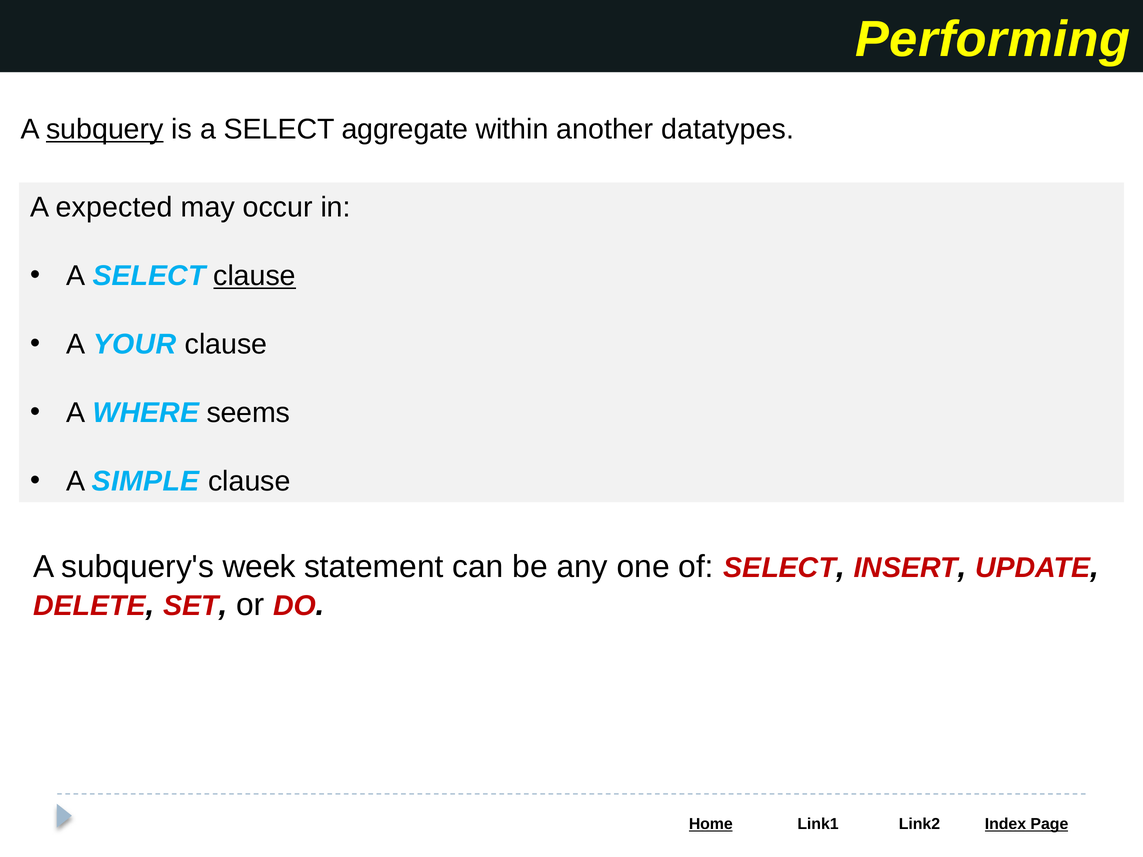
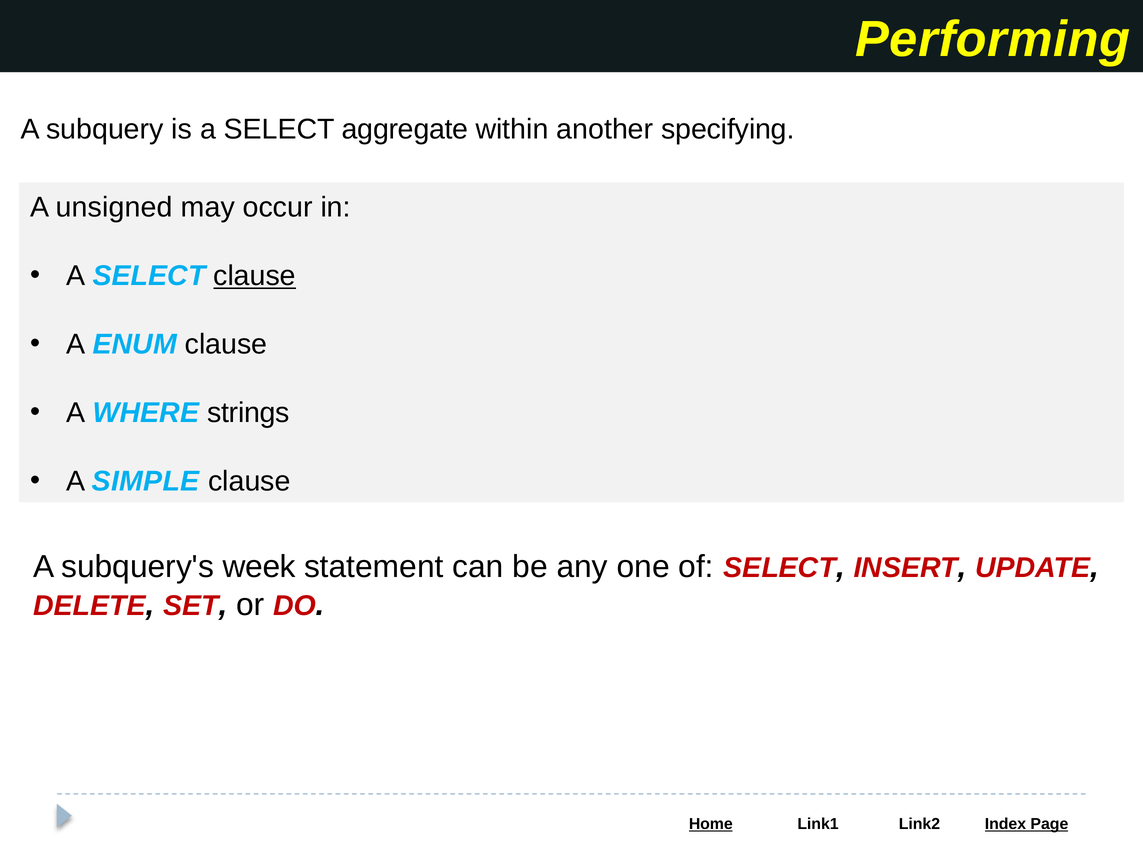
subquery underline: present -> none (105, 129)
datatypes: datatypes -> specifying (728, 129)
expected: expected -> unsigned (114, 207)
YOUR: YOUR -> ENUM (135, 344)
seems: seems -> strings (248, 413)
